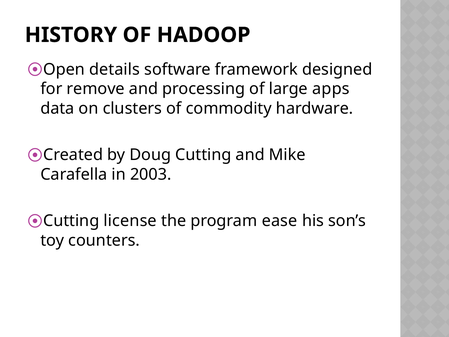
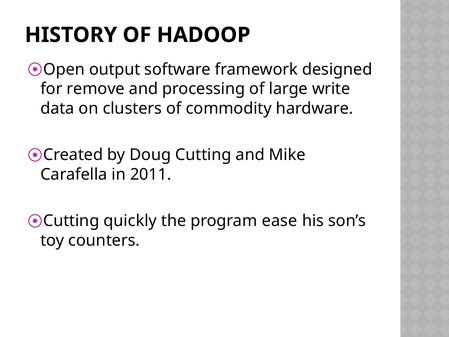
details: details -> output (115, 69)
apps: apps -> write (331, 89)
2003: 2003 -> 2011 (151, 174)
license: license -> quickly (130, 221)
